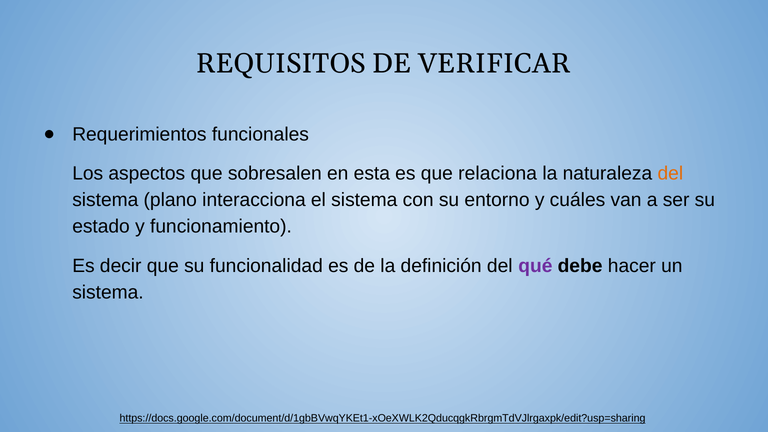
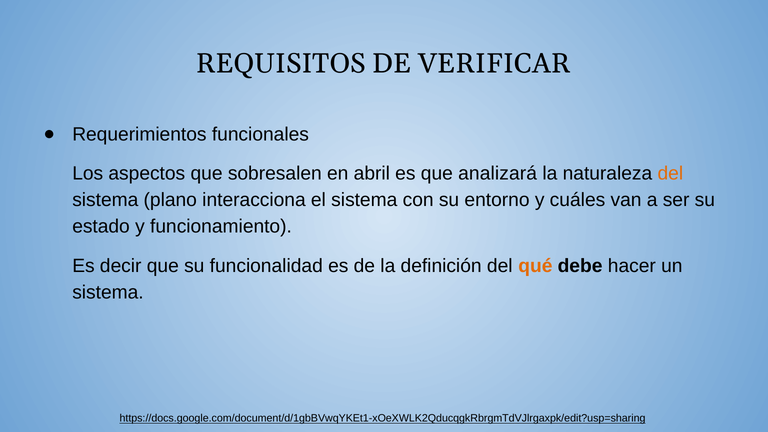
esta: esta -> abril (372, 173)
relaciona: relaciona -> analizará (498, 173)
qué colour: purple -> orange (535, 266)
